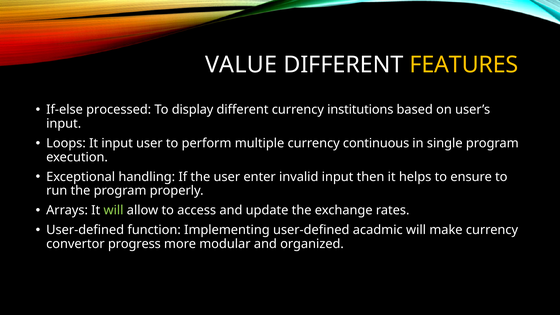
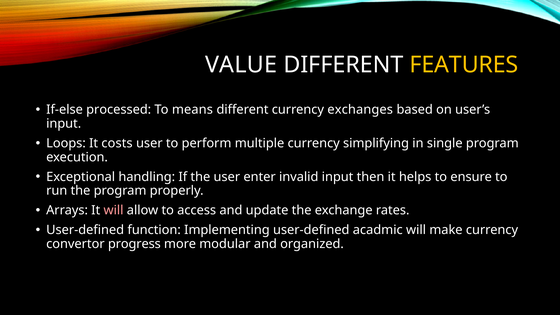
display: display -> means (192, 110)
institutions: institutions -> exchanges (360, 110)
It input: input -> costs (117, 143)
continuous: continuous -> simplifying (376, 143)
will colour: light green -> pink (114, 210)
